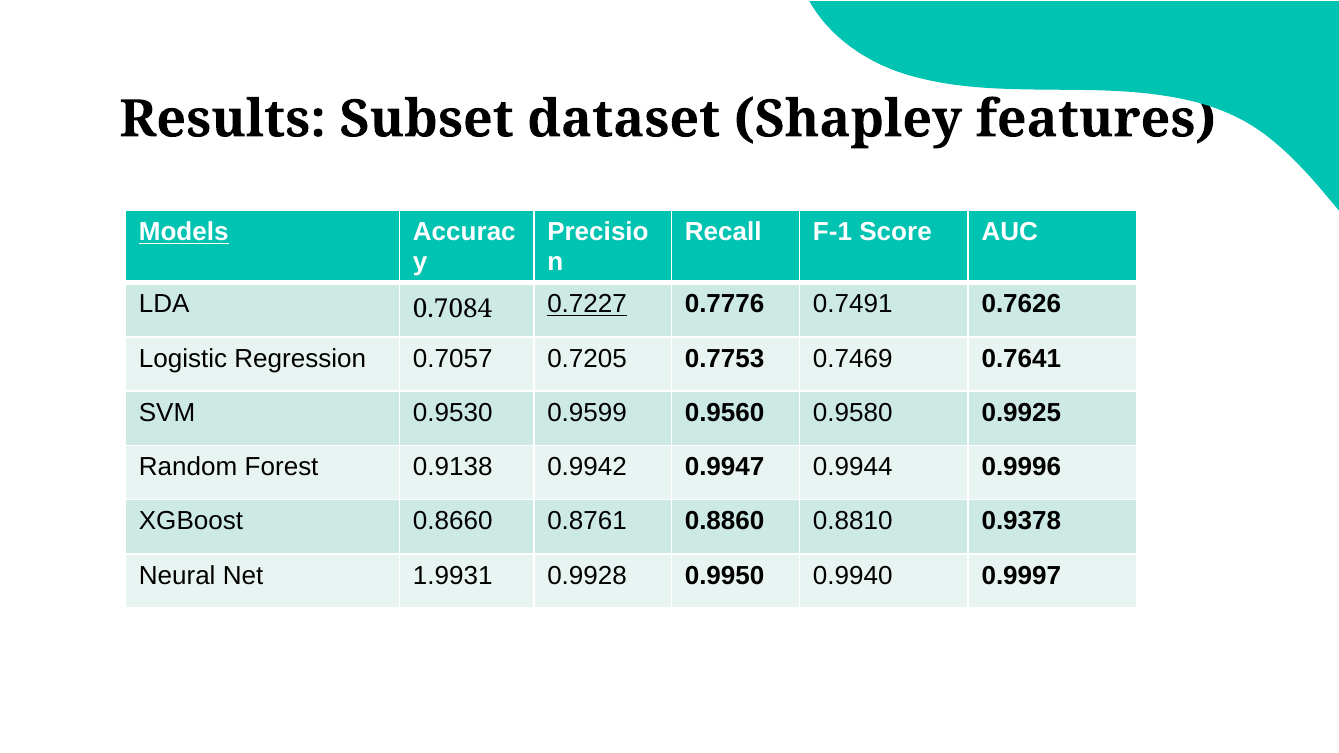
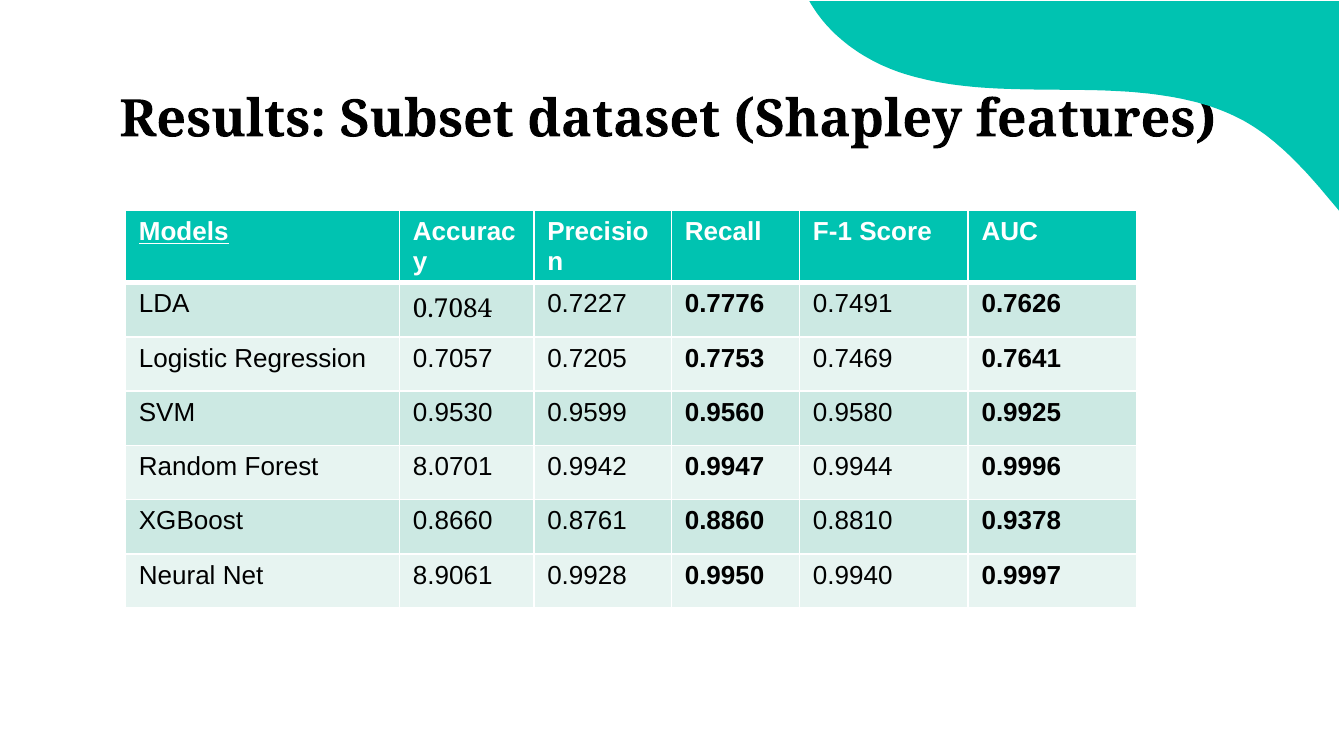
0.7227 underline: present -> none (587, 304)
0.9138: 0.9138 -> 8.0701 (453, 467)
1.9931: 1.9931 -> 8.9061 (453, 576)
